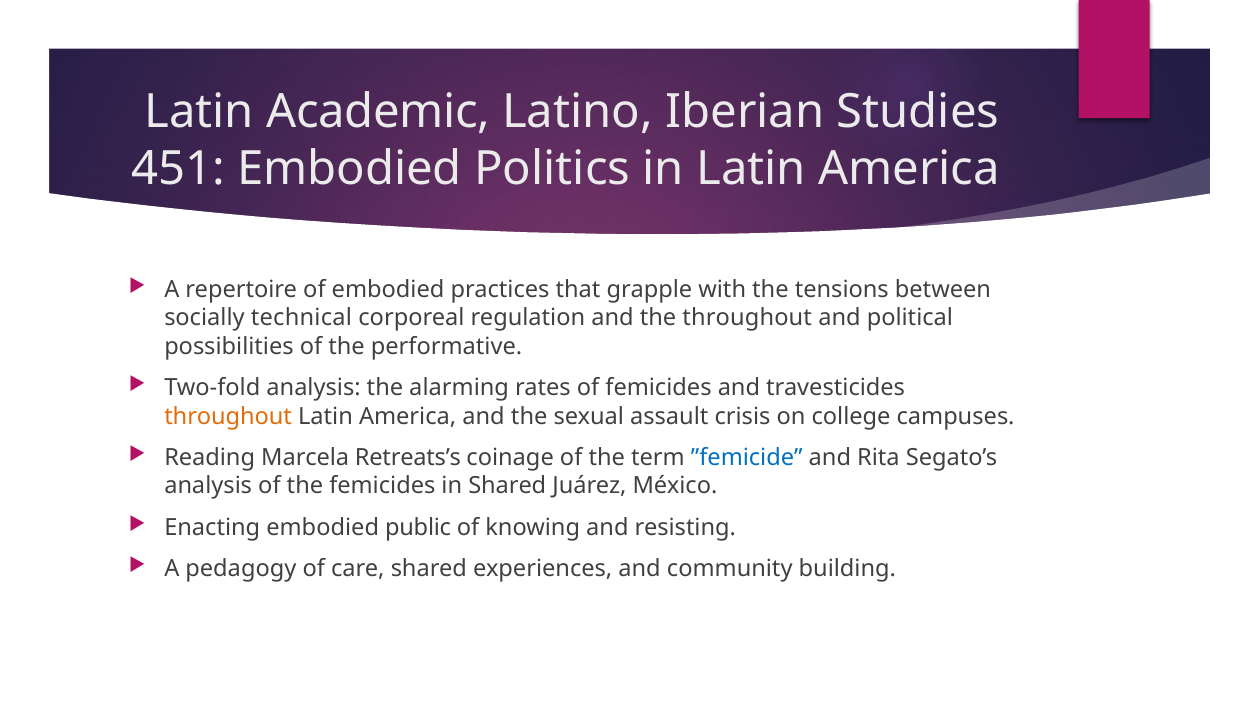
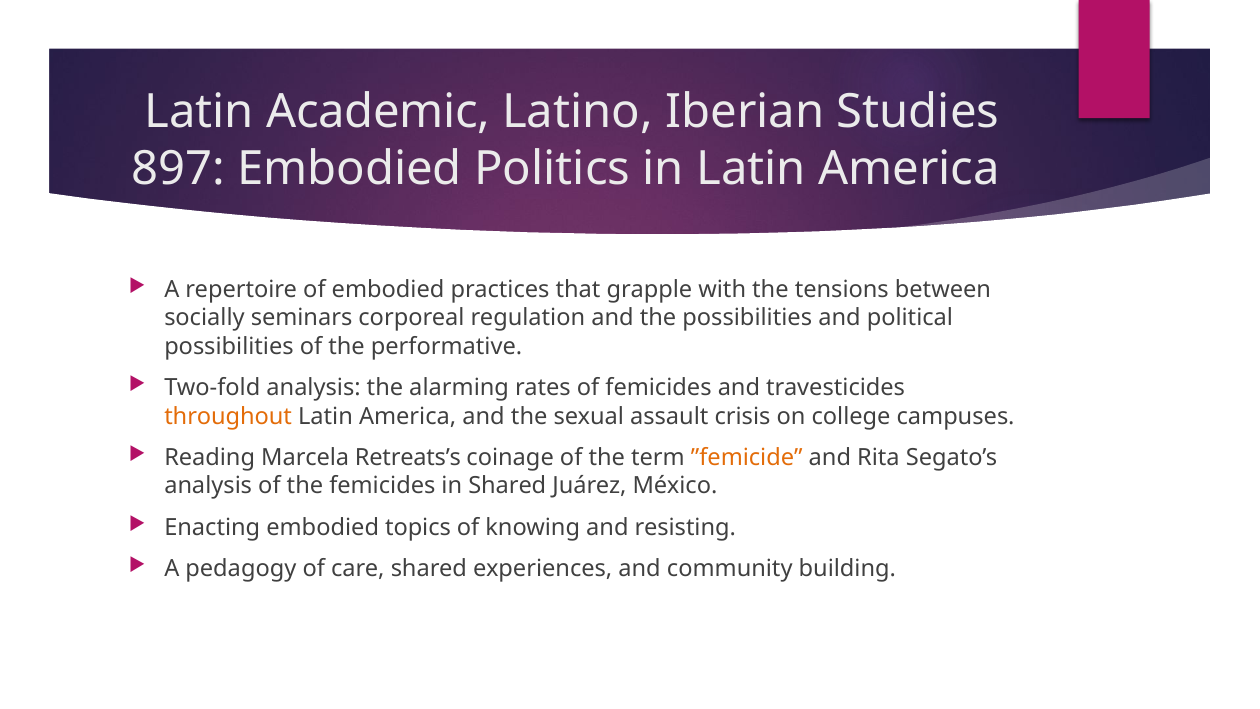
451: 451 -> 897 (178, 169)
technical: technical -> seminars (302, 318)
the throughout: throughout -> possibilities (747, 318)
”femicide colour: blue -> orange (747, 458)
public: public -> topics (418, 527)
